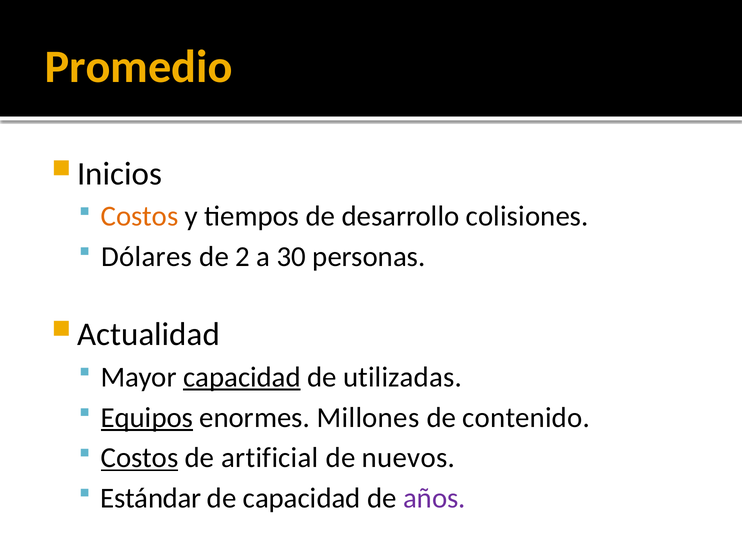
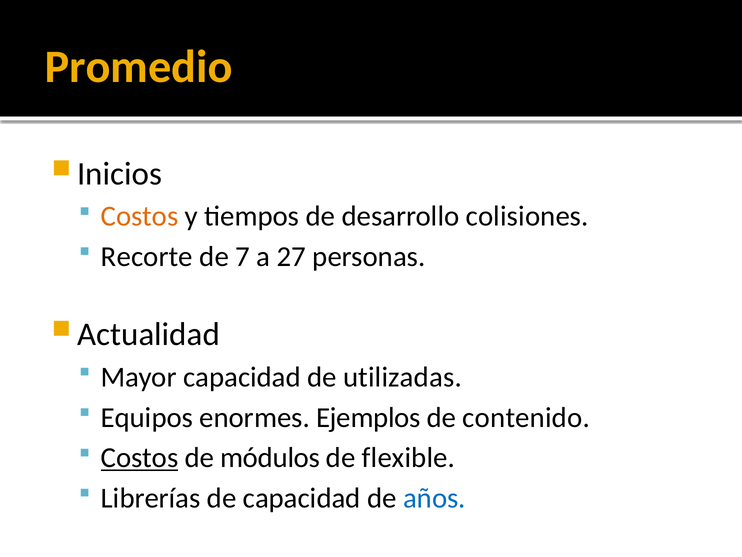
Dólares: Dólares -> Recorte (147, 256)
2: 2 -> 7 (243, 256)
30: 30 -> 27 (291, 256)
capacidad underline: present -> none (242, 377)
Equipos underline: present -> none (147, 417)
Millones: Millones -> Ejemplos (368, 417)
artificial: artificial -> módulos (270, 457)
nuevos: nuevos -> flexible (408, 457)
Estándar: Estándar -> Librerías (151, 498)
años colour: purple -> blue (434, 498)
